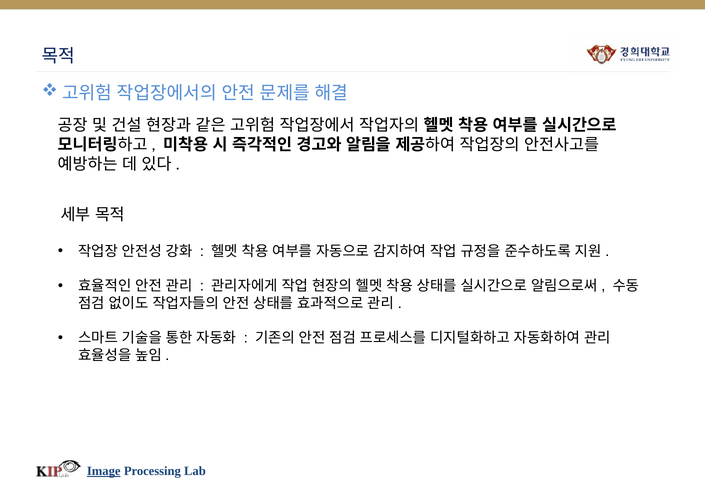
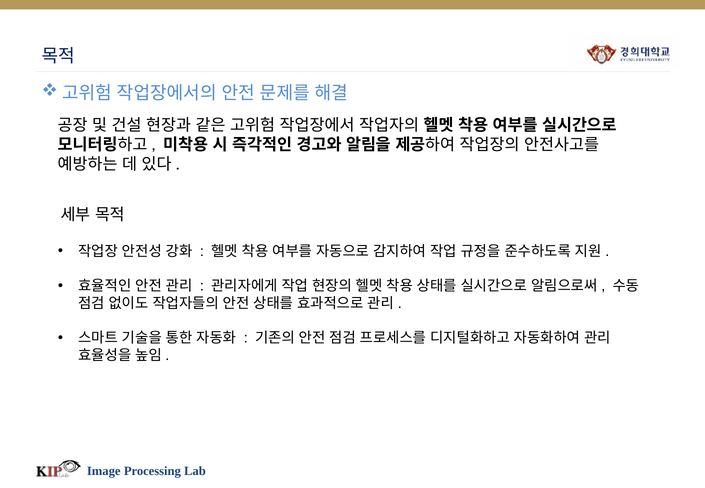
Image underline: present -> none (104, 471)
